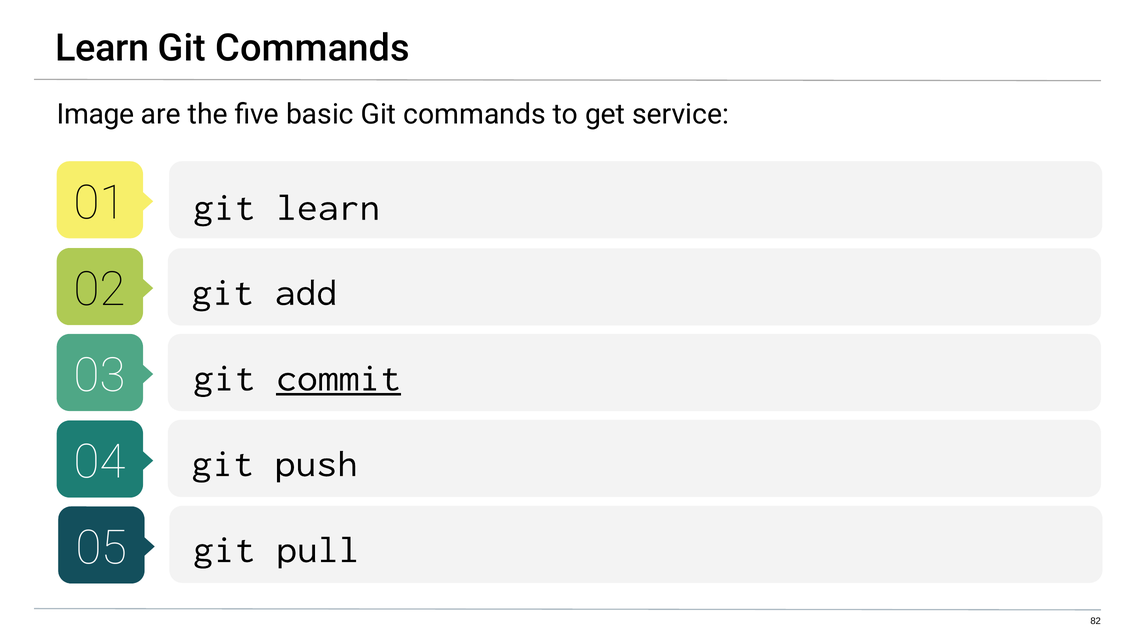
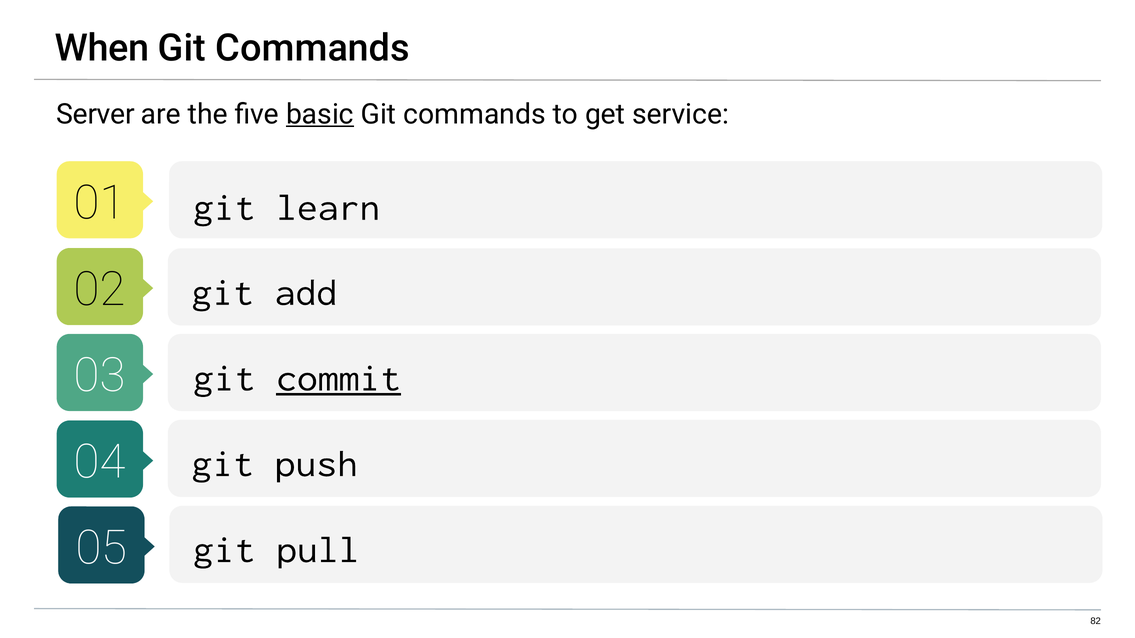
Learn: Learn -> When (102, 48)
Image: Image -> Server (96, 114)
basic underline: none -> present (320, 114)
